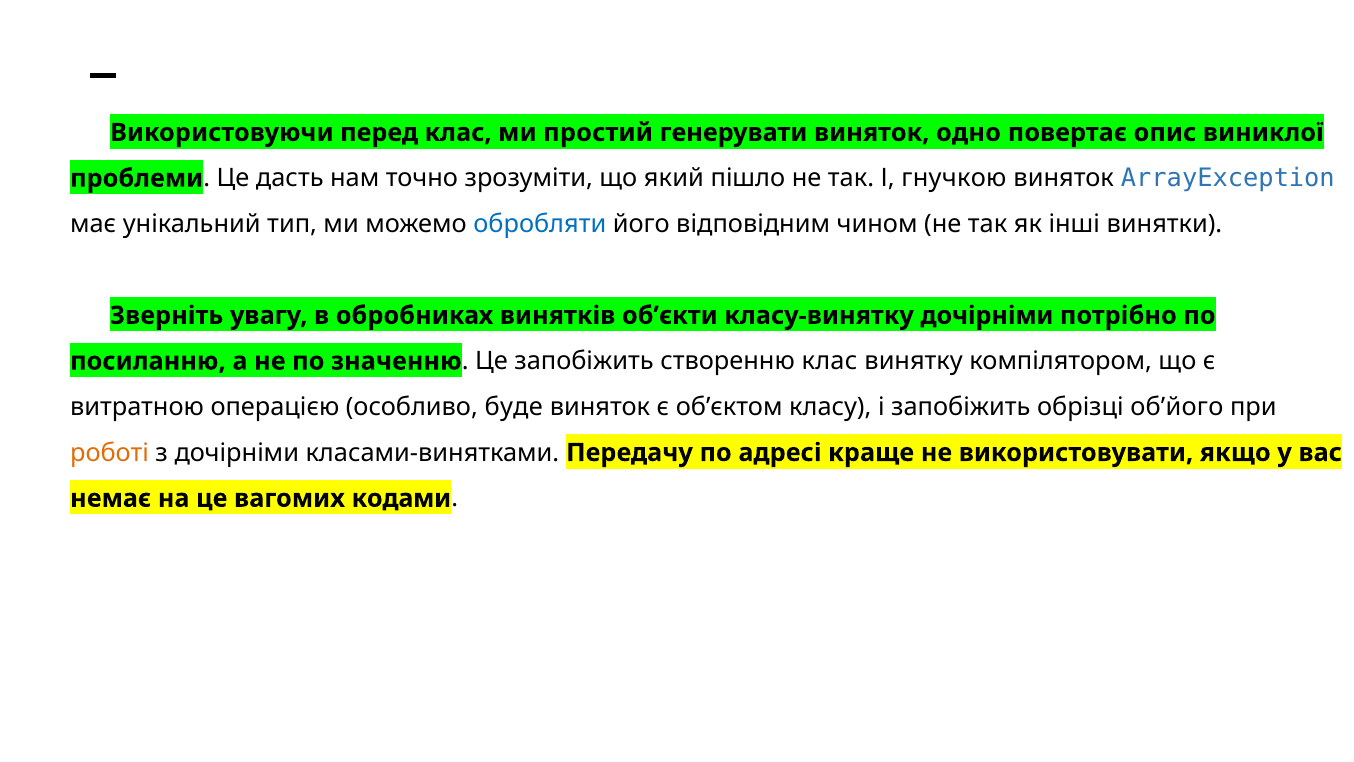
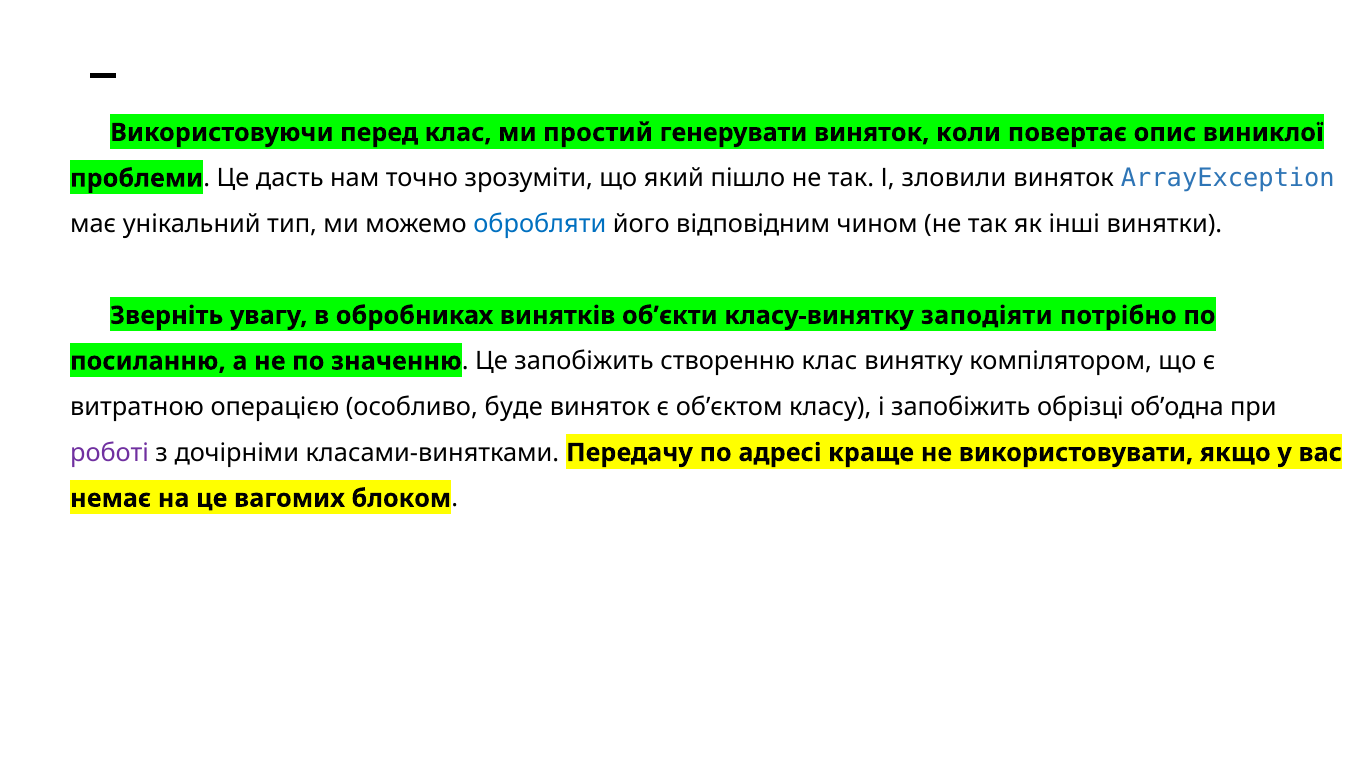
одно: одно -> коли (968, 133)
гнучкою: гнучкою -> зловили (954, 178)
класу-винятку дочірніми: дочірніми -> заподіяти (987, 315)
об’його: об’його -> об’одна (1177, 407)
роботі colour: orange -> purple (110, 452)
кодами: кодами -> блоком (401, 498)
